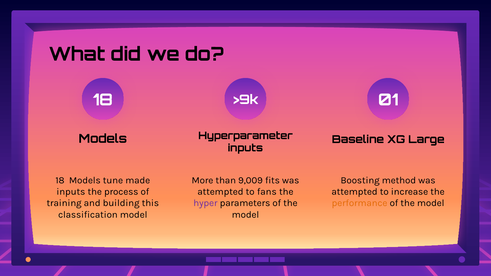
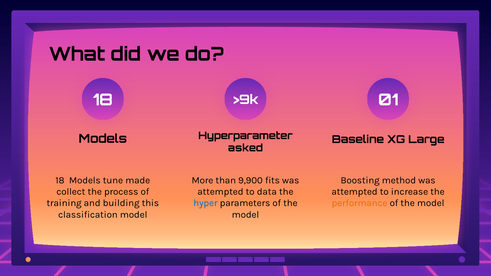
inputs: inputs -> asked (245, 148)
9,009: 9,009 -> 9,900 (250, 180)
inputs: inputs -> collect (71, 192)
fans: fans -> data (267, 192)
hyper colour: purple -> blue (205, 203)
